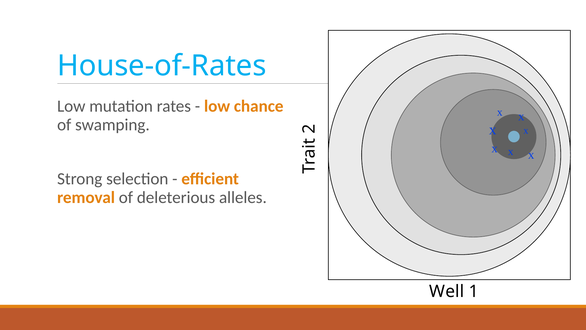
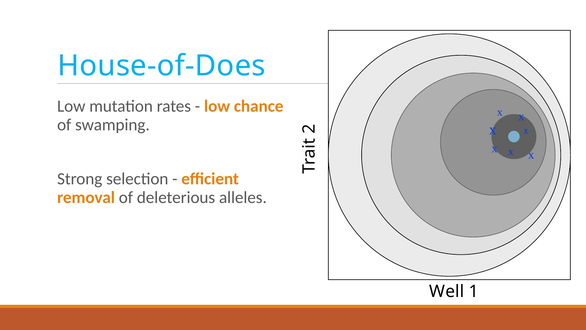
House-of-Rates: House-of-Rates -> House-of-Does (162, 66)
